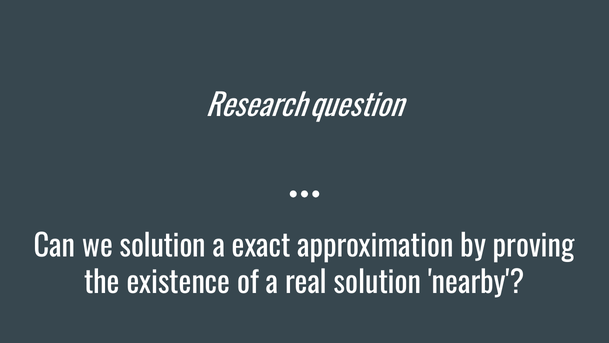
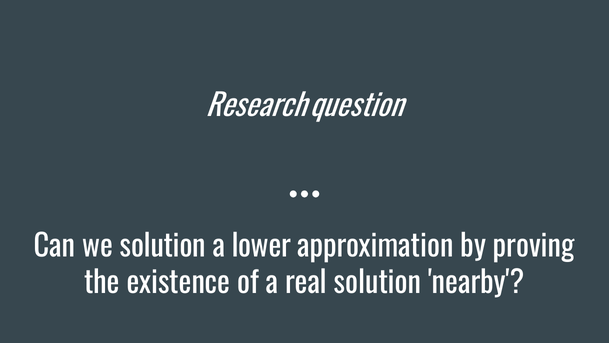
exact: exact -> lower (261, 246)
